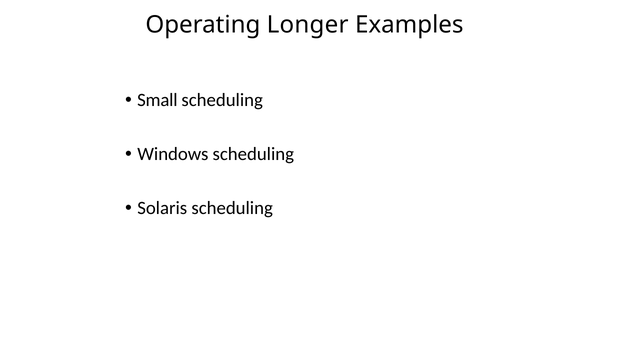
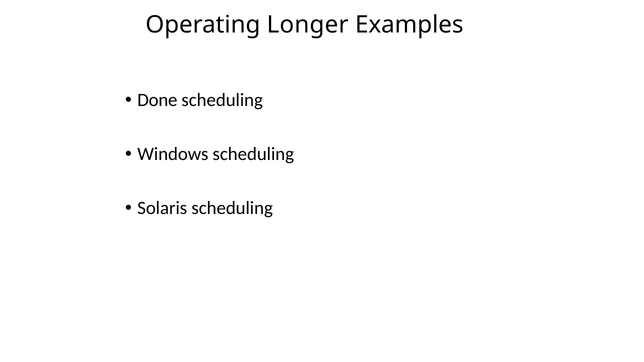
Small: Small -> Done (157, 100)
